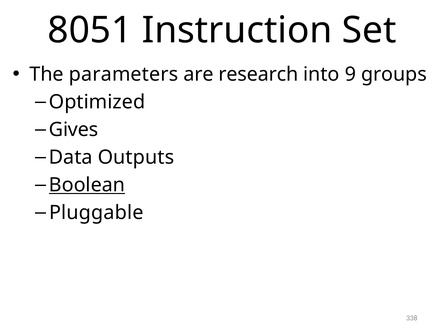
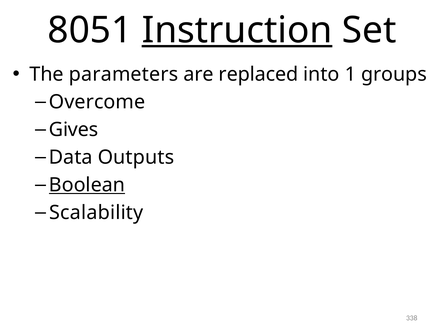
Instruction underline: none -> present (237, 30)
research: research -> replaced (258, 74)
9: 9 -> 1 (350, 74)
Optimized: Optimized -> Overcome (97, 102)
Pluggable: Pluggable -> Scalability (96, 213)
